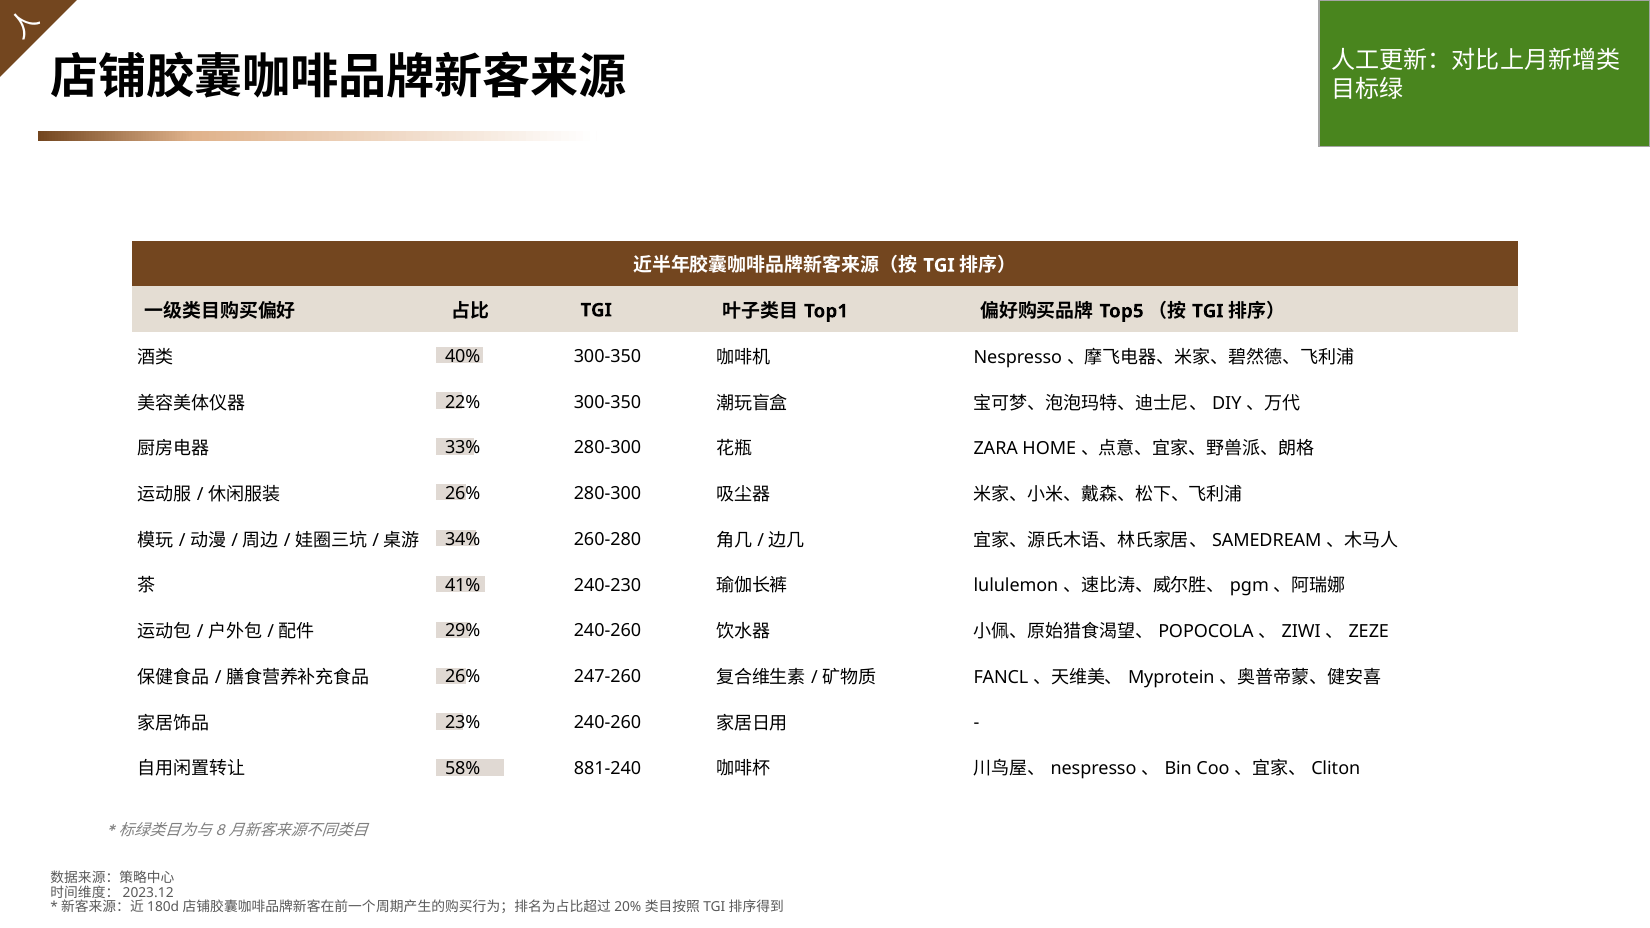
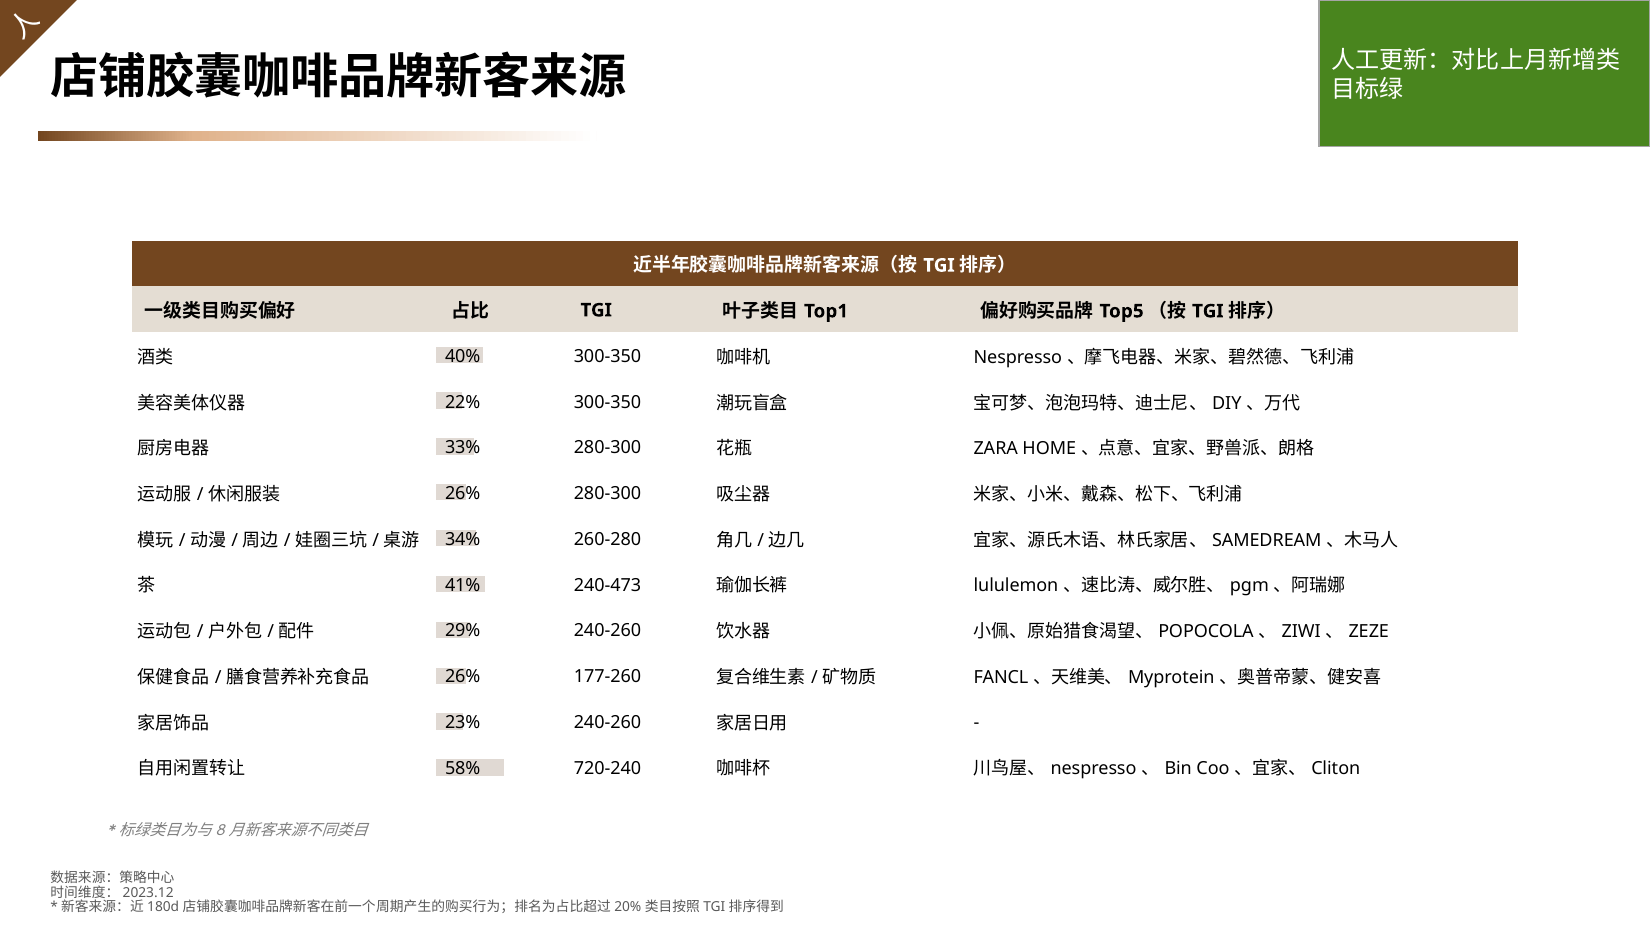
240-230: 240-230 -> 240-473 (608, 585)
247-260: 247-260 -> 177-260 (608, 677)
881-240: 881-240 -> 720-240 (608, 768)
